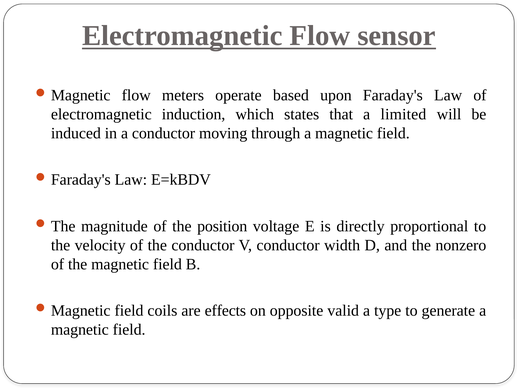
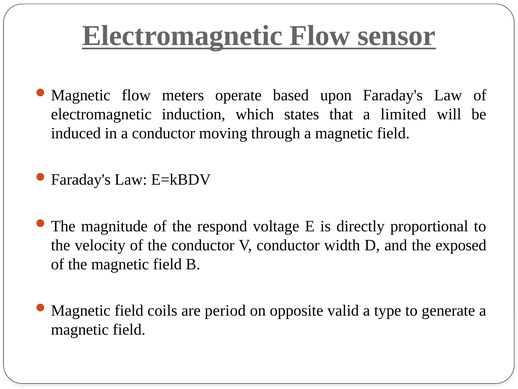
position: position -> respond (222, 226)
nonzero: nonzero -> exposed (461, 245)
effects: effects -> period (225, 310)
